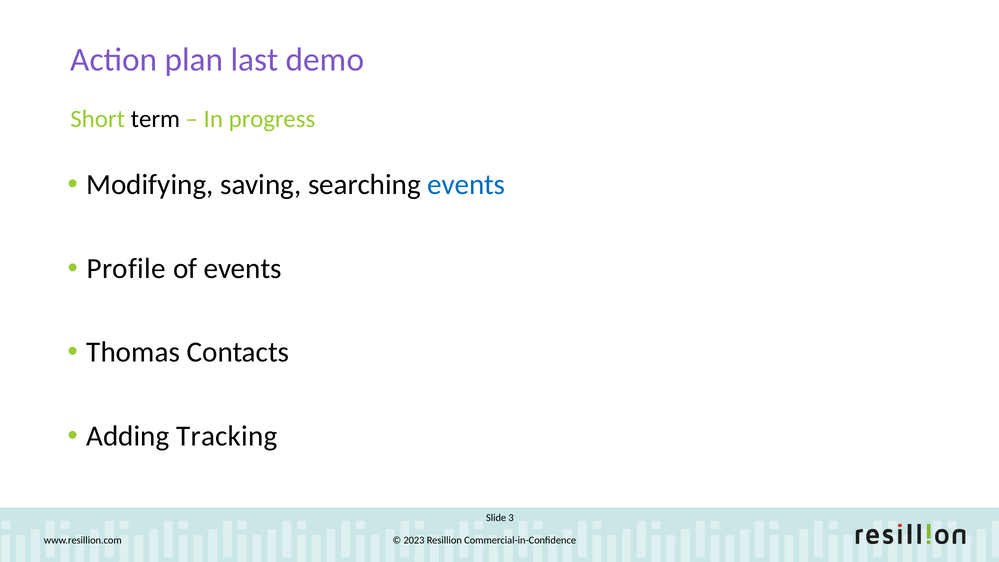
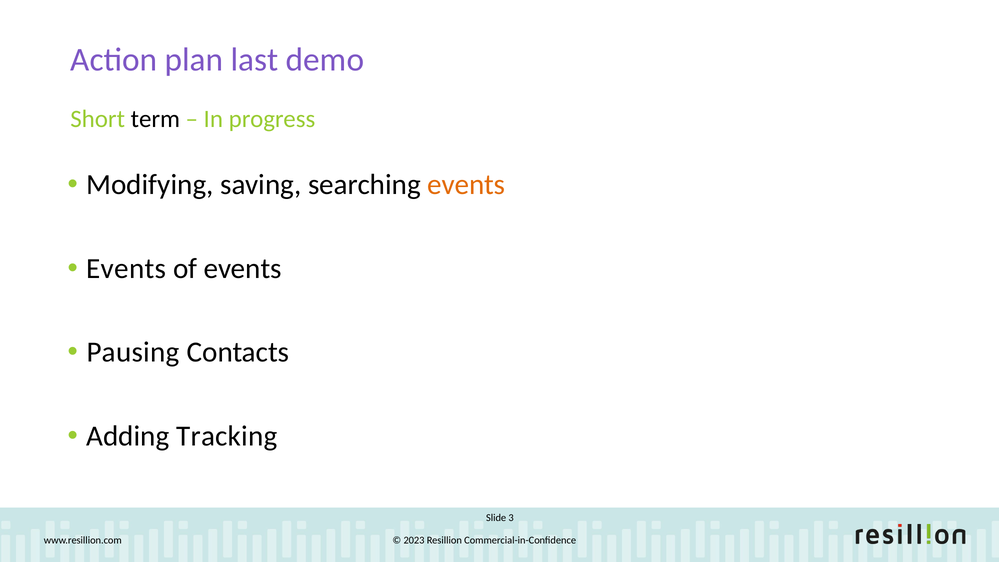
events colour: blue -> orange (466, 185)
Profile: Profile -> Events (126, 269)
Thomas: Thomas -> Pausing (133, 352)
